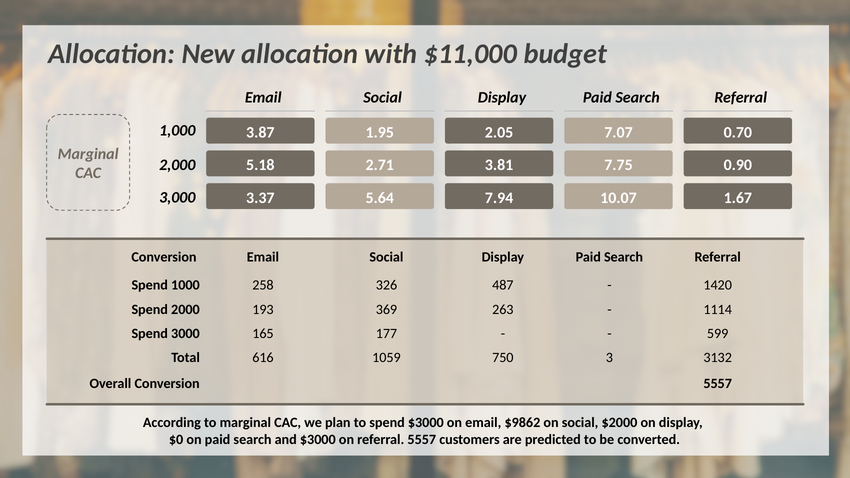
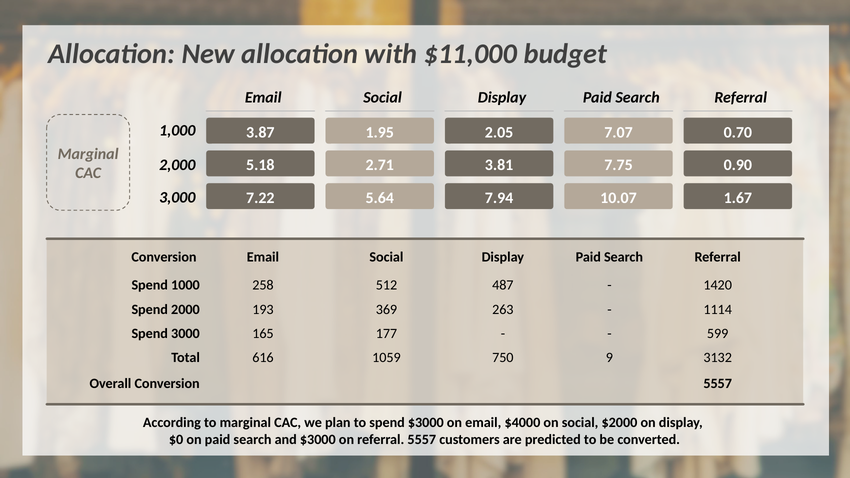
3.37: 3.37 -> 7.22 (260, 198)
326: 326 -> 512 (386, 285)
3: 3 -> 9 (609, 358)
$9862: $9862 -> $4000 (522, 423)
